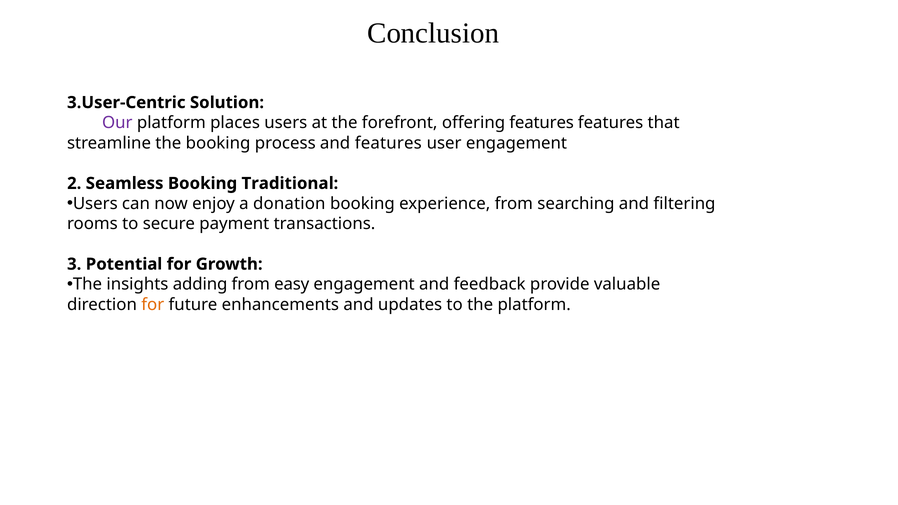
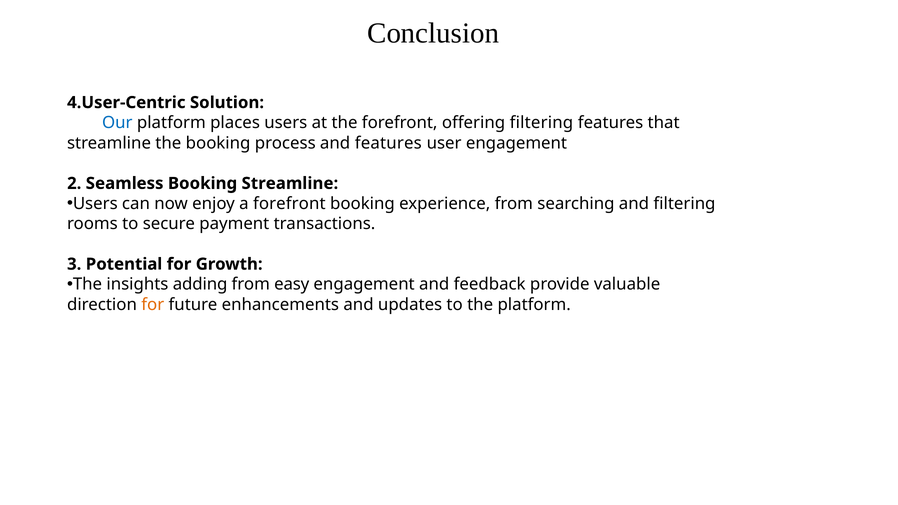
3.User-Centric: 3.User-Centric -> 4.User-Centric (126, 103)
Our colour: purple -> blue (117, 123)
offering features: features -> filtering (541, 123)
Booking Traditional: Traditional -> Streamline (290, 183)
a donation: donation -> forefront (289, 204)
